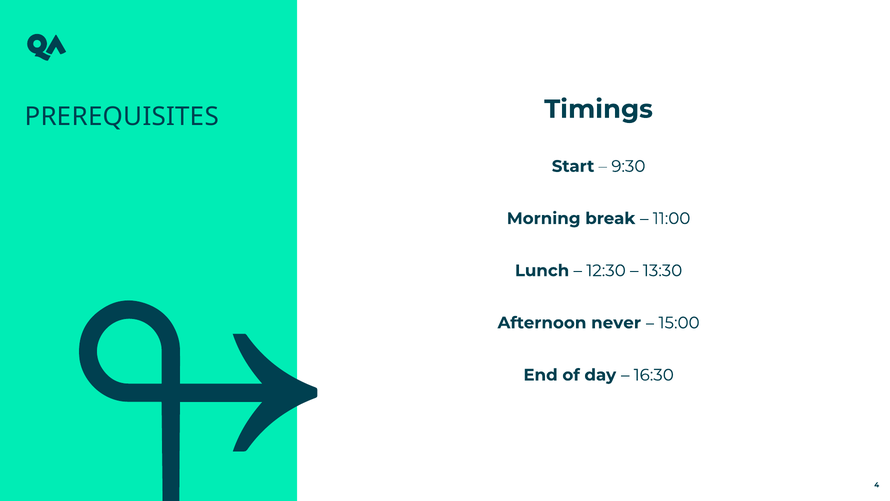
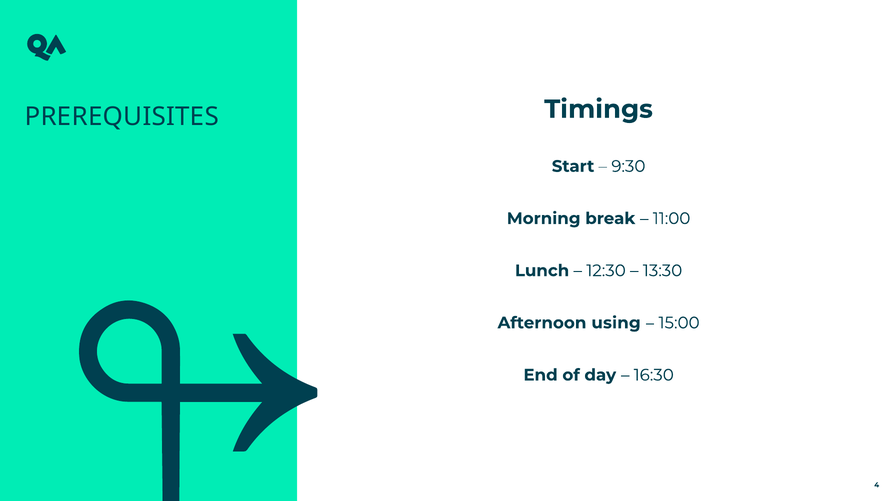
never: never -> using (616, 323)
